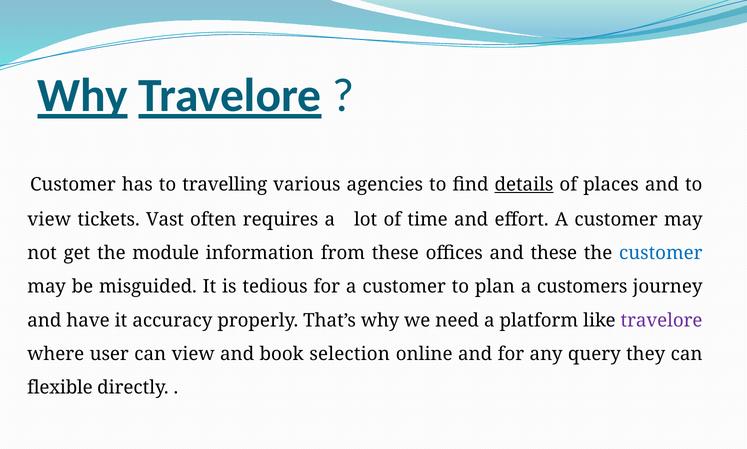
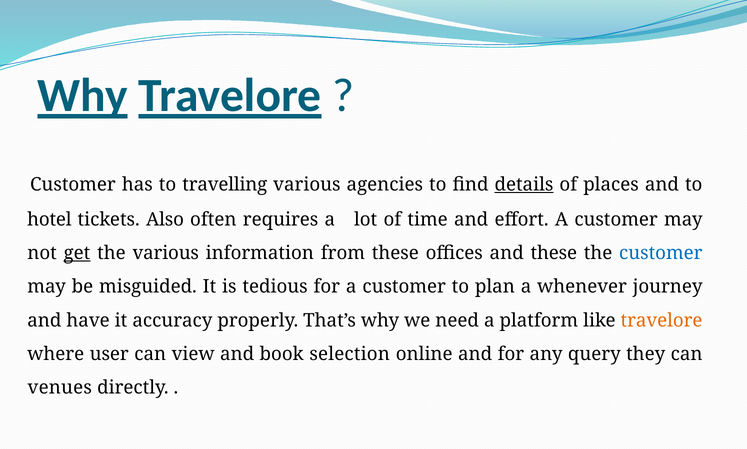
view: view -> hotel (49, 220)
Vast: Vast -> Also (165, 220)
get underline: none -> present (77, 253)
the module: module -> various (166, 253)
customers: customers -> whenever (582, 287)
travelore colour: purple -> orange (662, 321)
flexible: flexible -> venues (60, 388)
